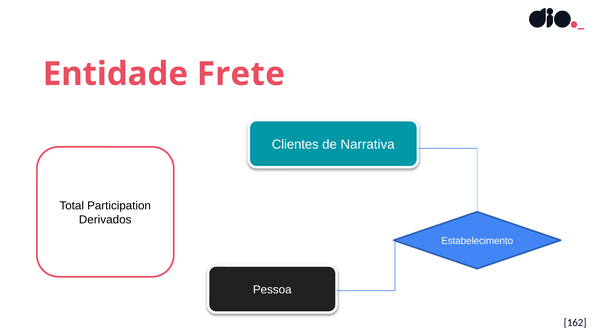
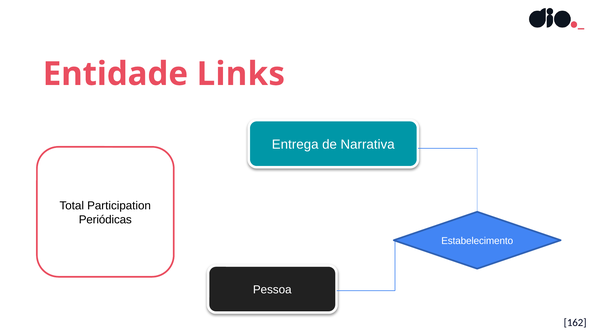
Frete: Frete -> Links (241, 74)
Clientes: Clientes -> Entrega (295, 144)
Derivados: Derivados -> Periódicas (105, 219)
